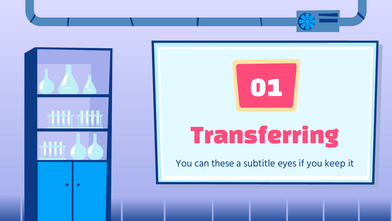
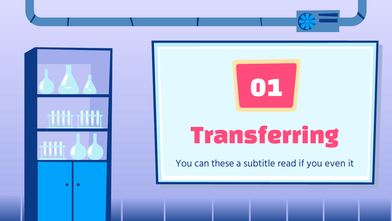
eyes: eyes -> read (287, 163)
keep: keep -> even (335, 163)
